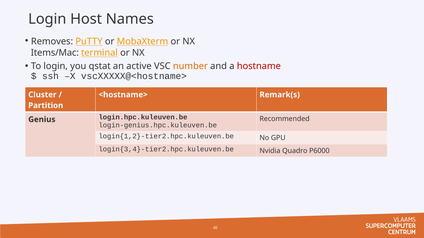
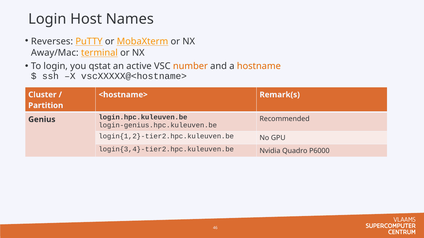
Removes: Removes -> Reverses (52, 41)
Items/Mac: Items/Mac -> Away/Mac (55, 53)
hostname colour: red -> orange (259, 66)
